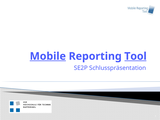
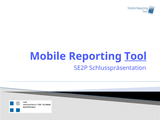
Mobile underline: present -> none (48, 56)
